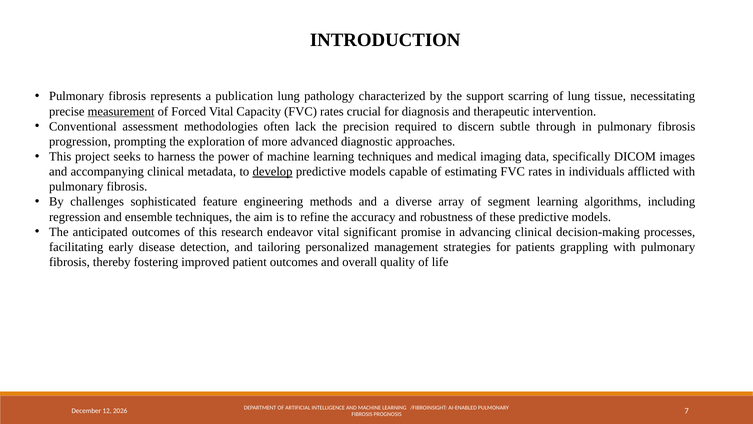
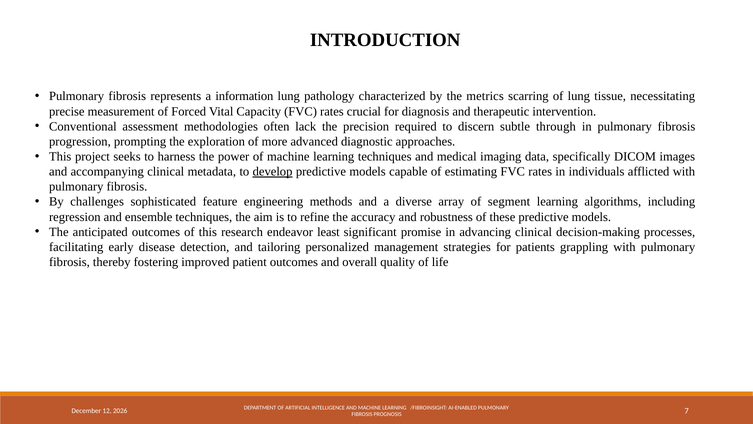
publication: publication -> information (244, 96)
support: support -> metrics (485, 96)
measurement underline: present -> none (121, 111)
endeavor vital: vital -> least (328, 232)
